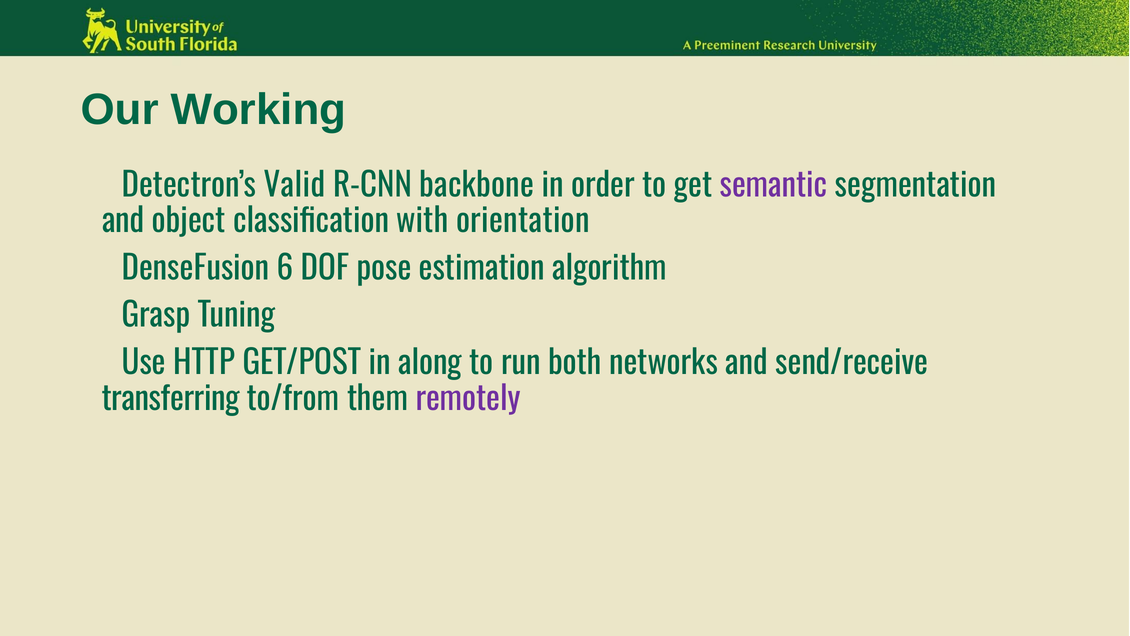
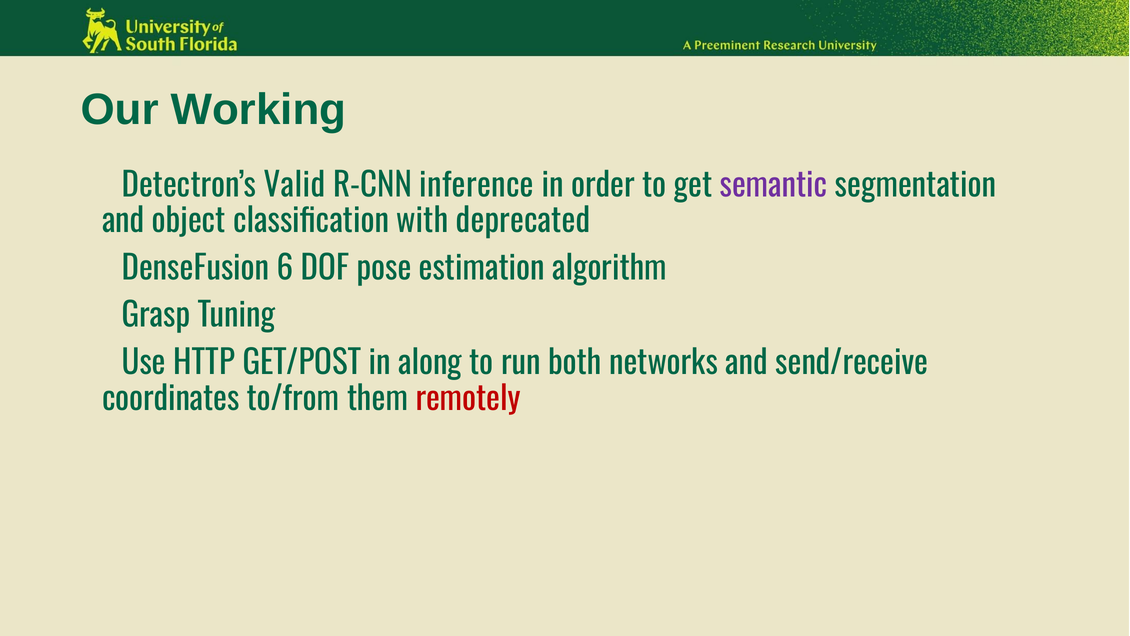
backbone: backbone -> inference (477, 186)
orientation: orientation -> deprecated (523, 221)
transferring: transferring -> coordinates (171, 399)
remotely colour: purple -> red (468, 399)
